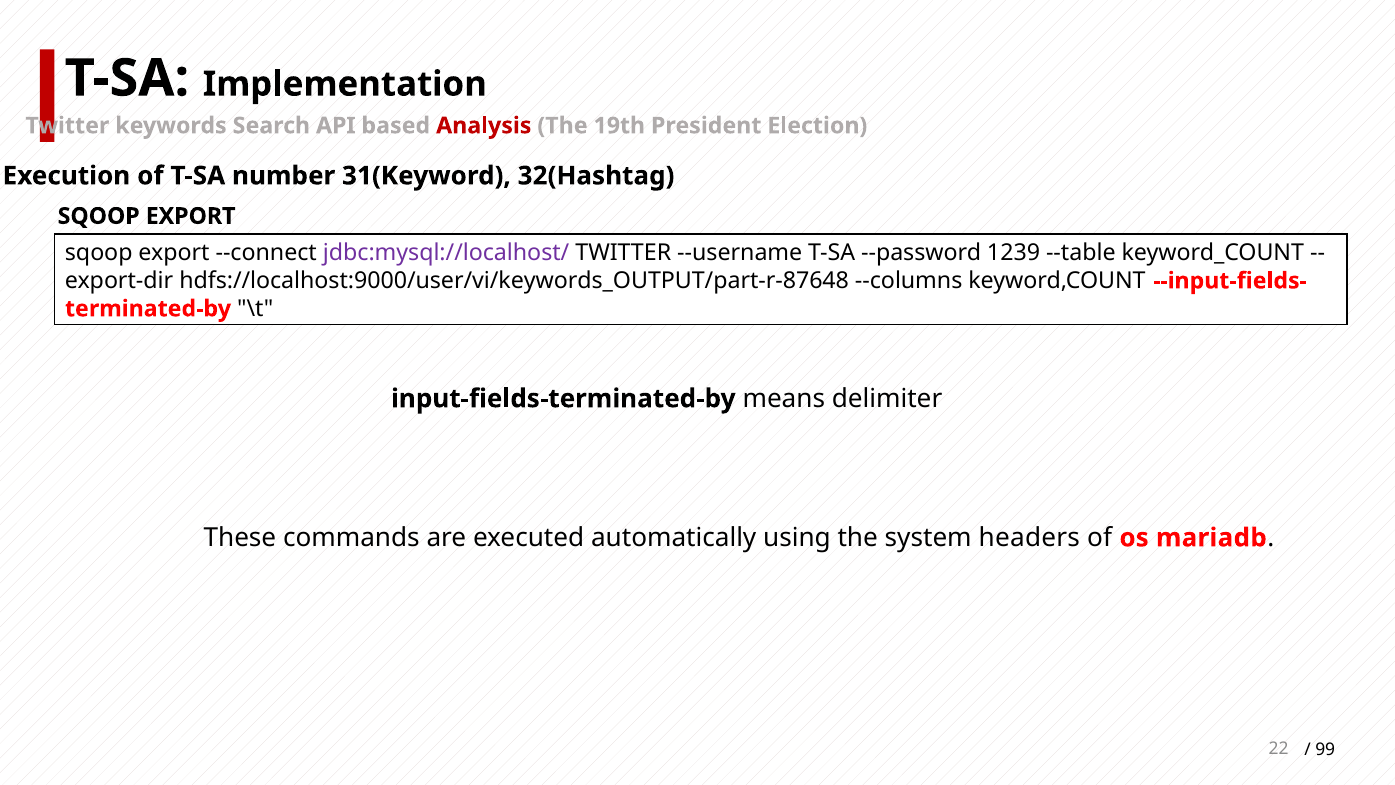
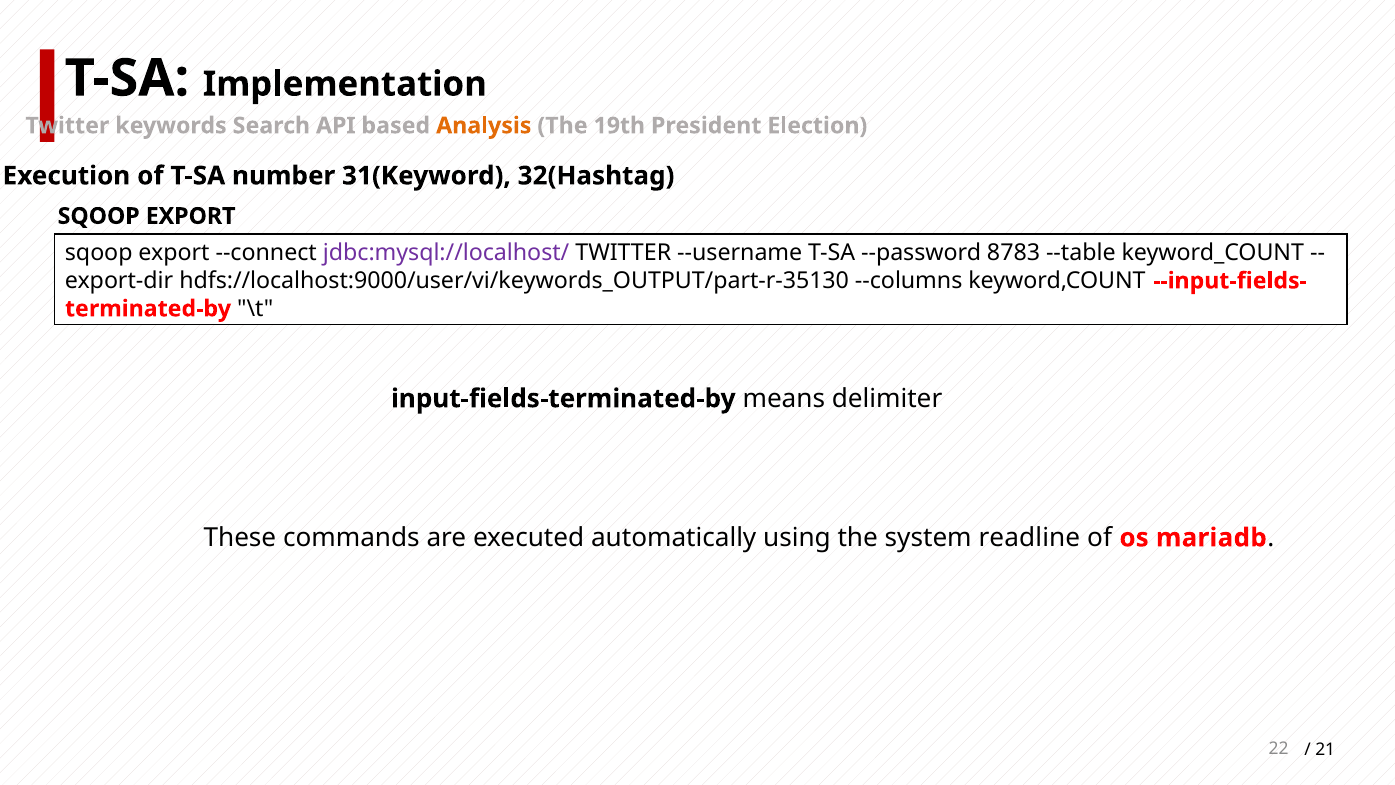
Analysis colour: red -> orange (484, 126)
1239: 1239 -> 8783 (1014, 253)
hdfs://localhost:9000/user/vi/keywords_OUTPUT/part-r-87648: hdfs://localhost:9000/user/vi/keywords_OUTPUT/part-r-87648 -> hdfs://localhost:9000/user/vi/keywords_OUTPUT/part-r-35130 (514, 281)
headers: headers -> readline (1029, 538)
99: 99 -> 21 (1325, 749)
